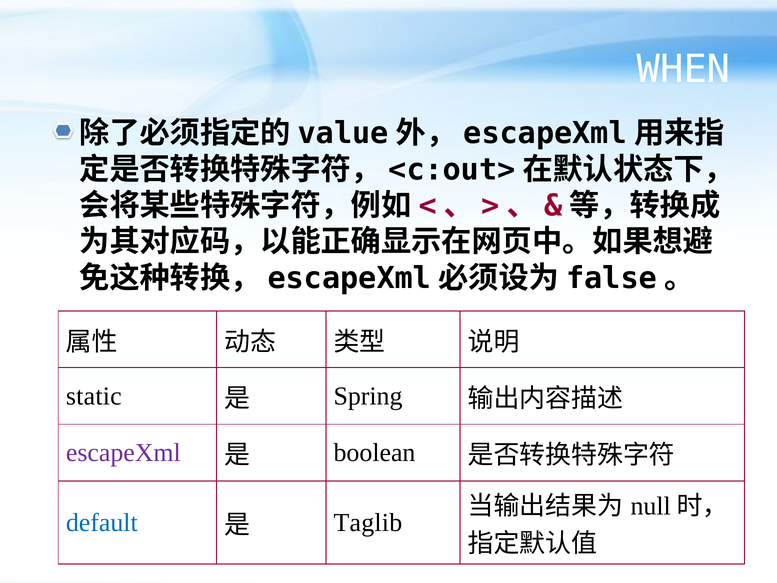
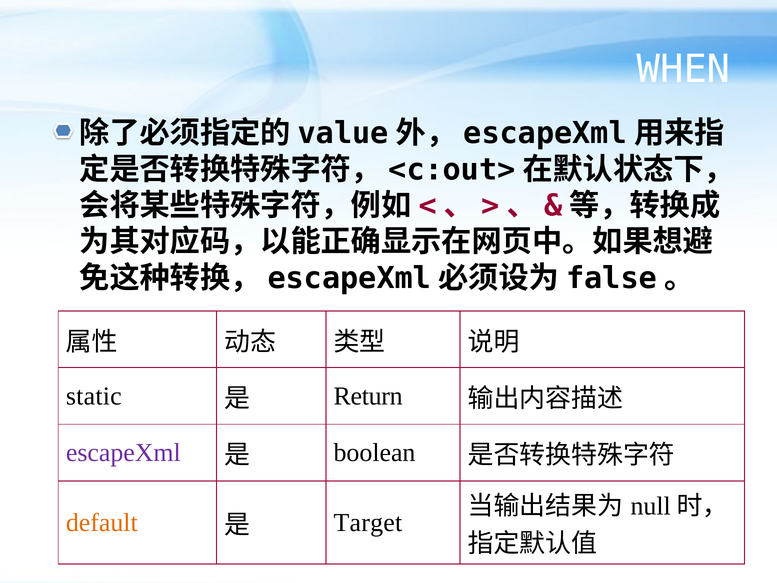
Spring: Spring -> Return (368, 396)
default colour: blue -> orange (102, 522)
Taglib: Taglib -> Target (368, 522)
